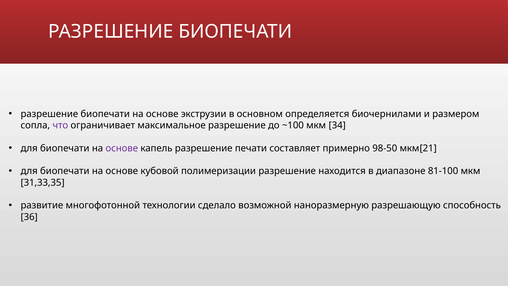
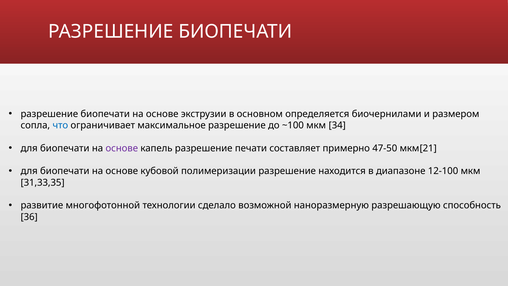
что colour: purple -> blue (60, 125)
98-50: 98-50 -> 47-50 (385, 148)
81-100: 81-100 -> 12-100 (443, 171)
